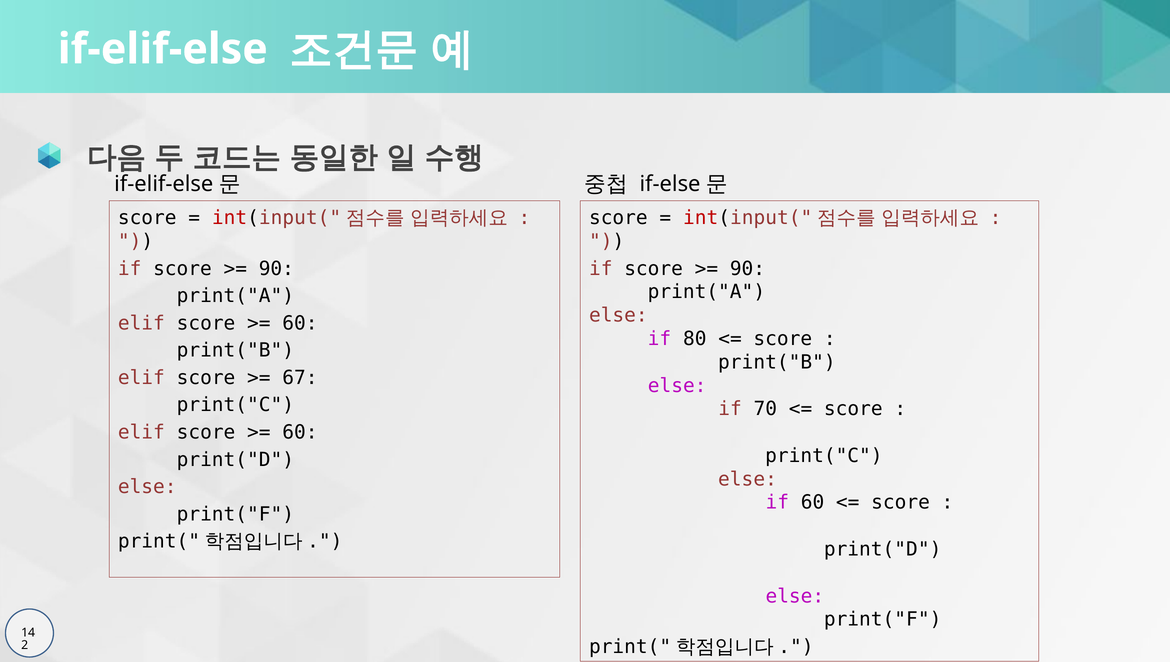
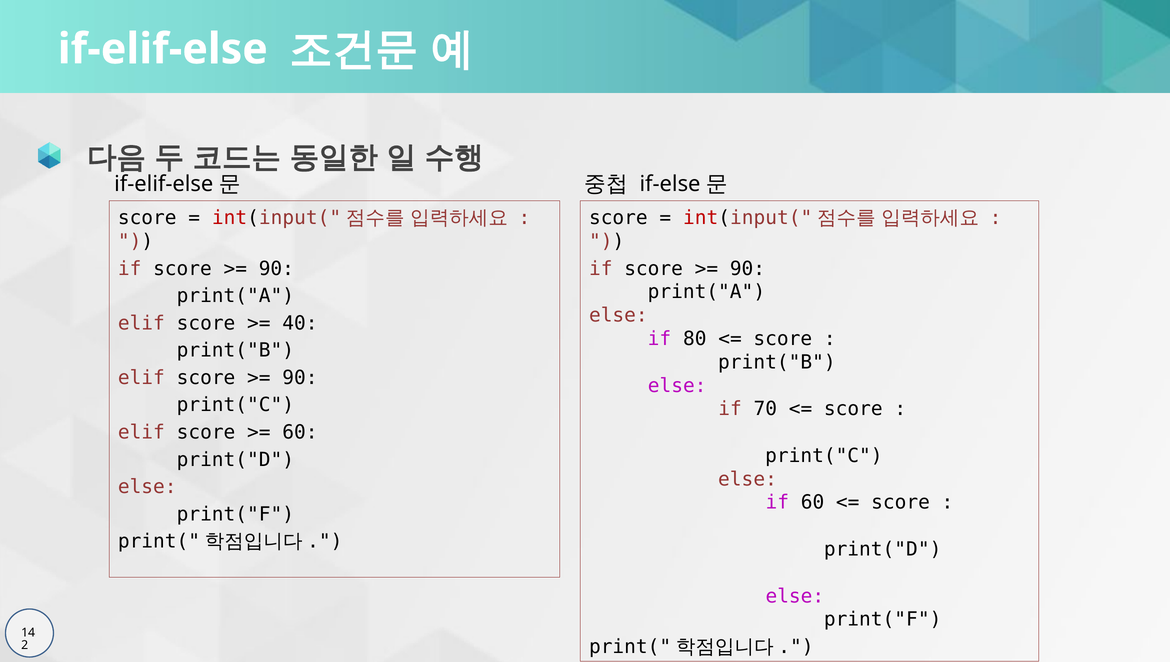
60: 60 -> 40 (300, 323)
67: 67 -> 90 (300, 377)
